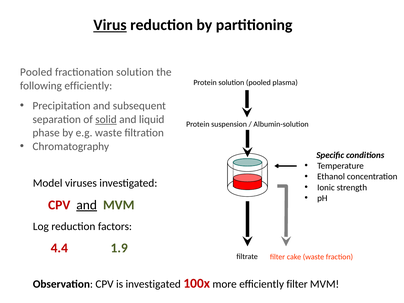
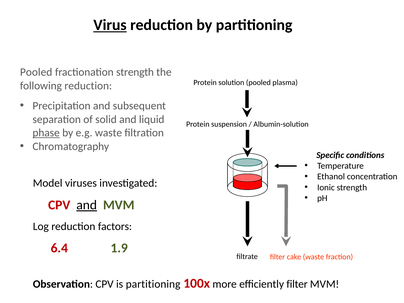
fractionation solution: solution -> strength (135, 72)
following efficiently: efficiently -> reduction (88, 86)
solid underline: present -> none (106, 119)
phase underline: none -> present (46, 133)
4.4: 4.4 -> 6.4 (59, 248)
is investigated: investigated -> partitioning (153, 284)
